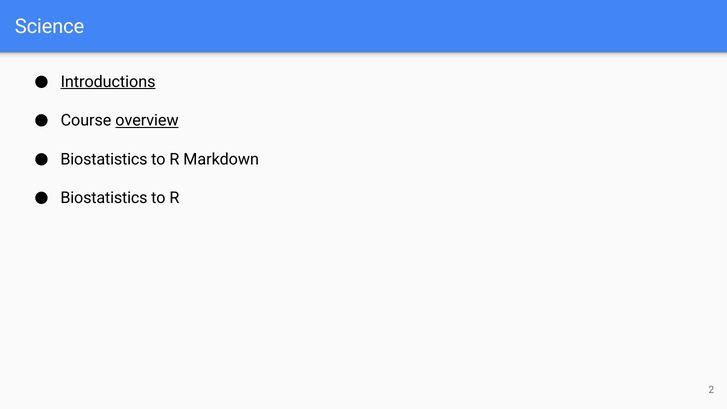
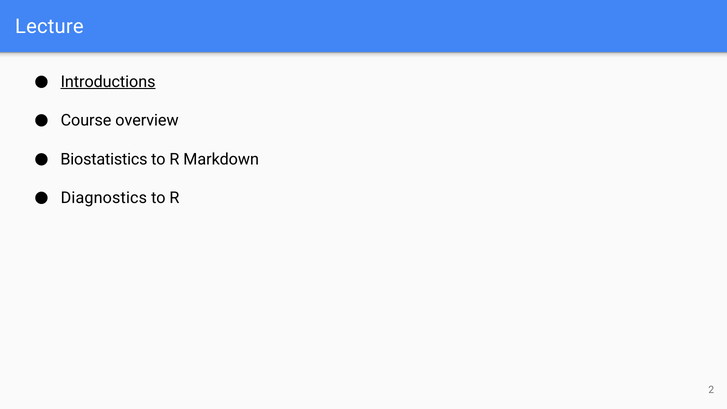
Science: Science -> Lecture (49, 27)
overview underline: present -> none (147, 121)
Biostatistics: Biostatistics -> Diagnostics (104, 198)
